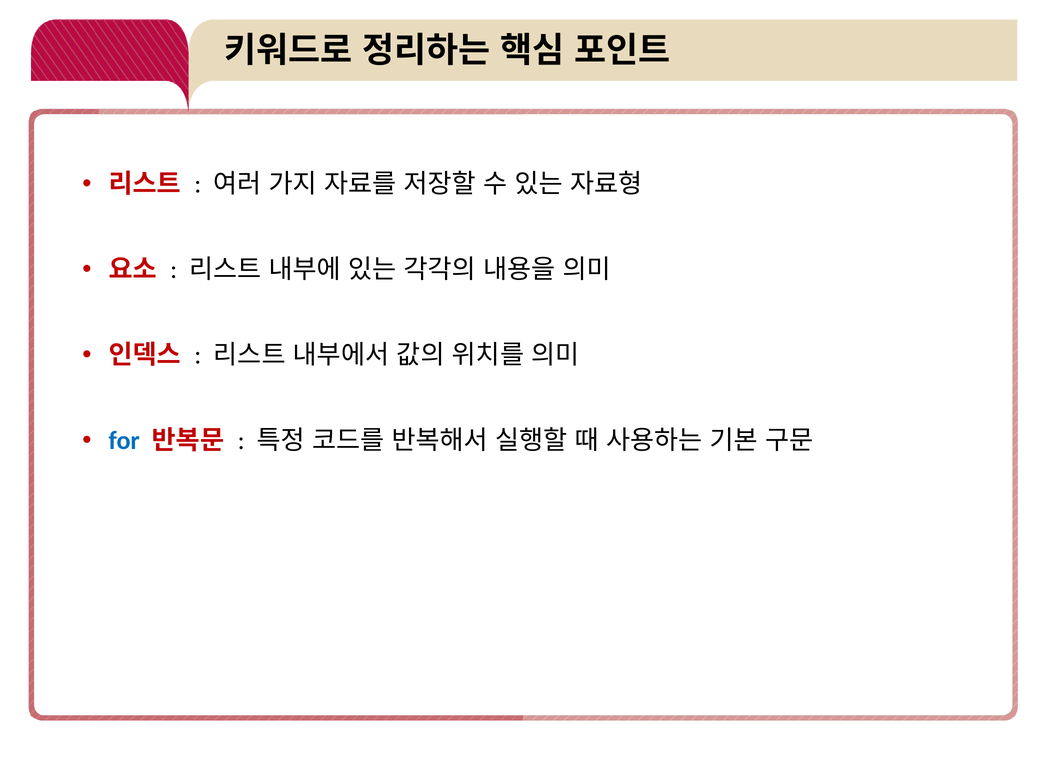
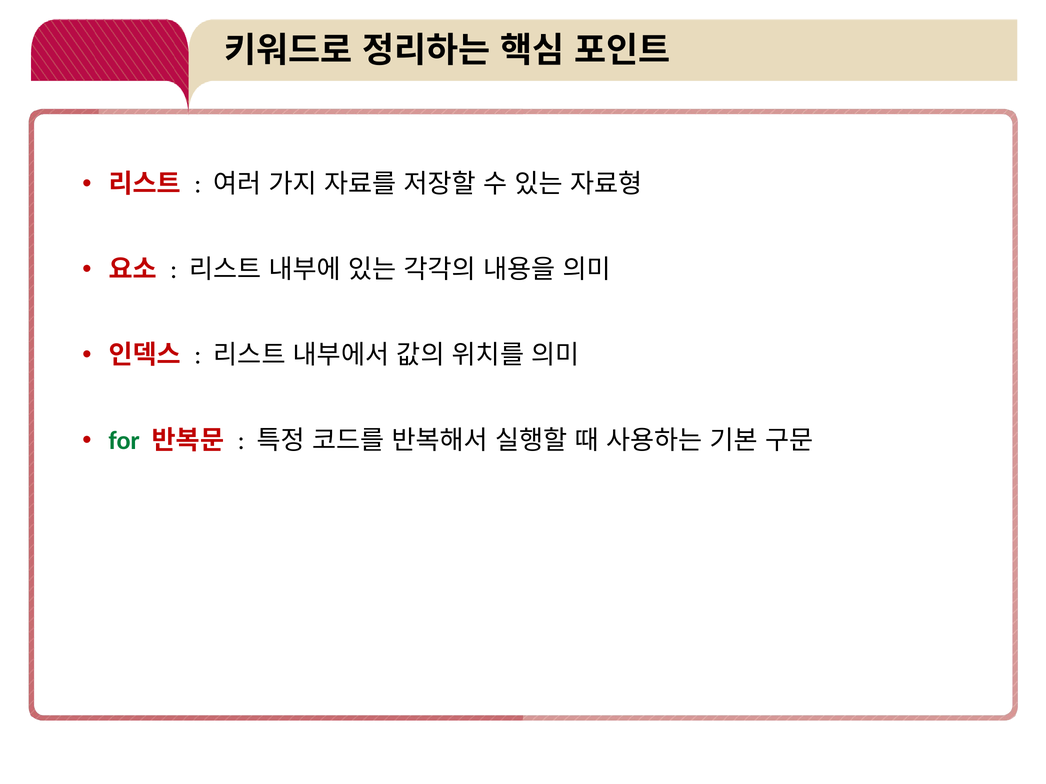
for colour: blue -> green (124, 441)
